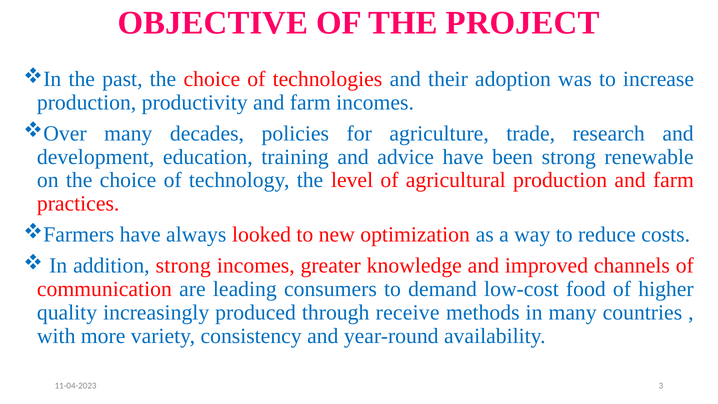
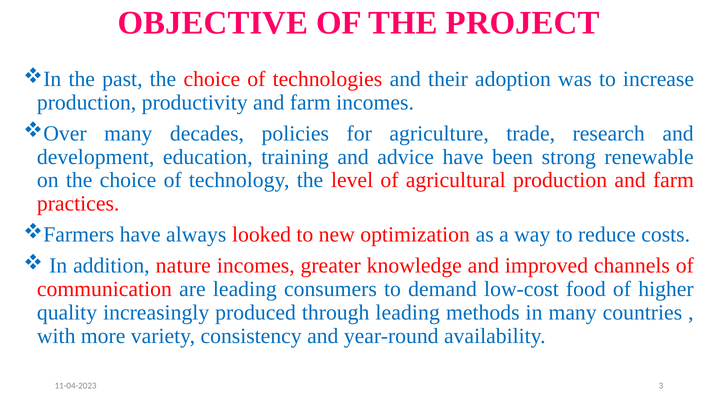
addition strong: strong -> nature (183, 266)
through receive: receive -> leading (408, 312)
